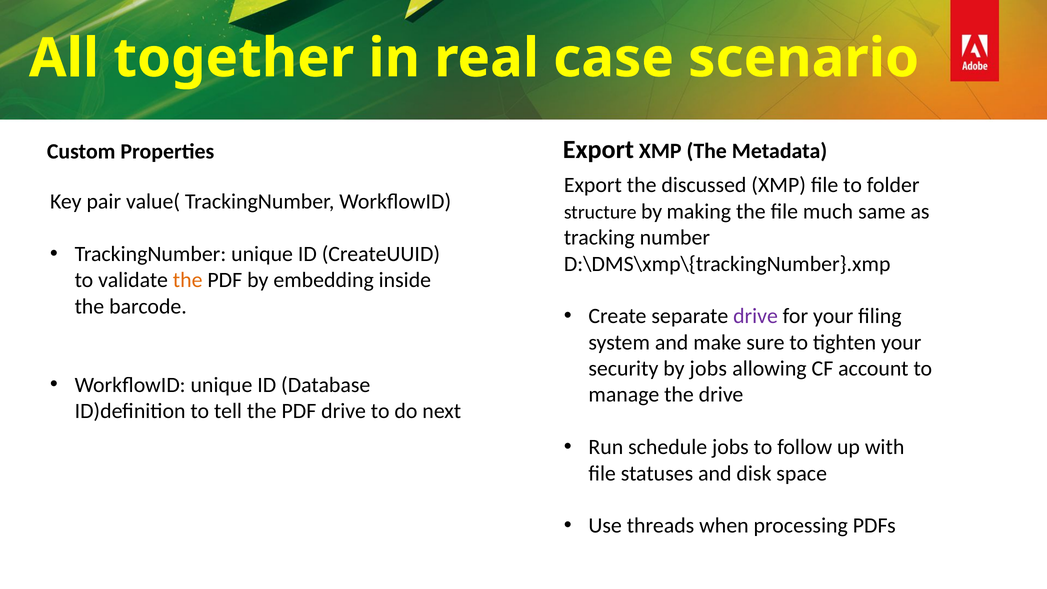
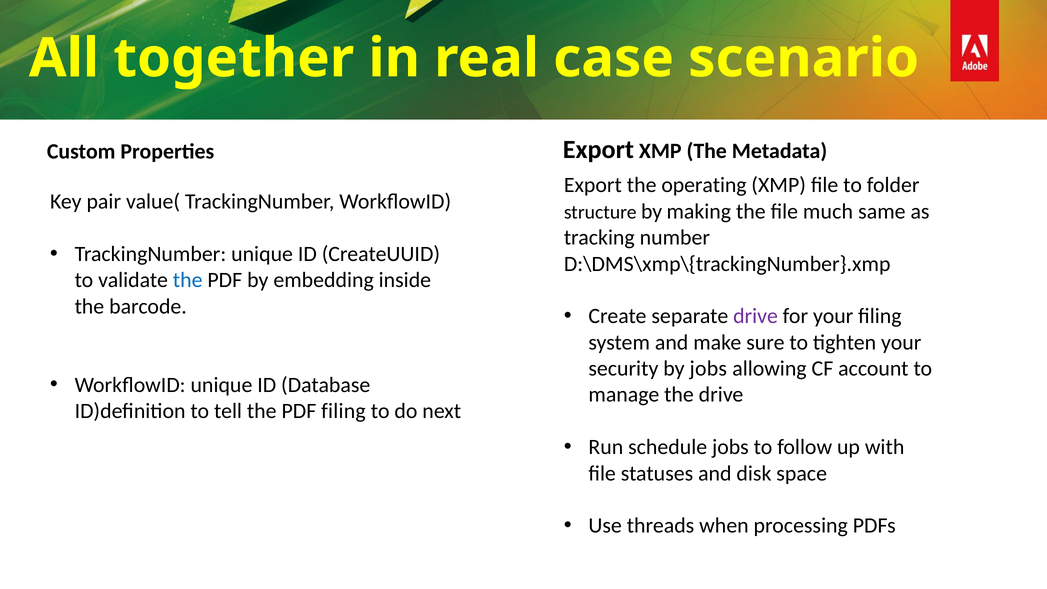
discussed: discussed -> operating (704, 185)
the colour: orange -> blue (188, 280)
PDF drive: drive -> filing (343, 411)
